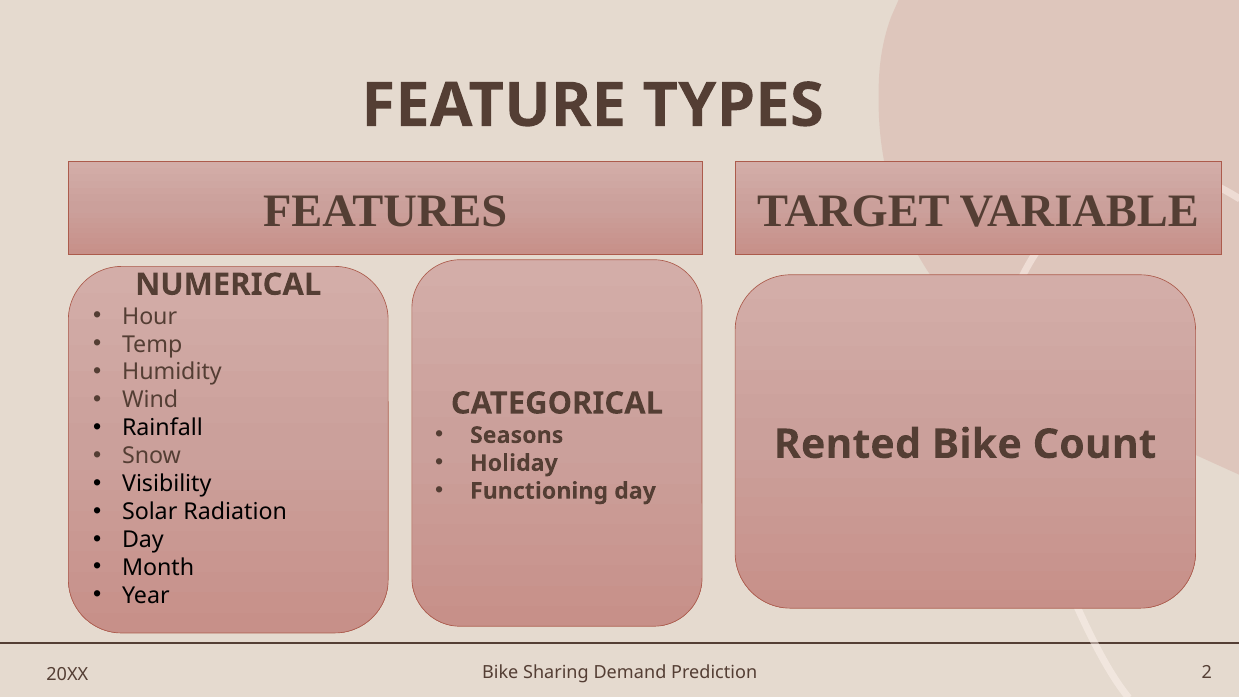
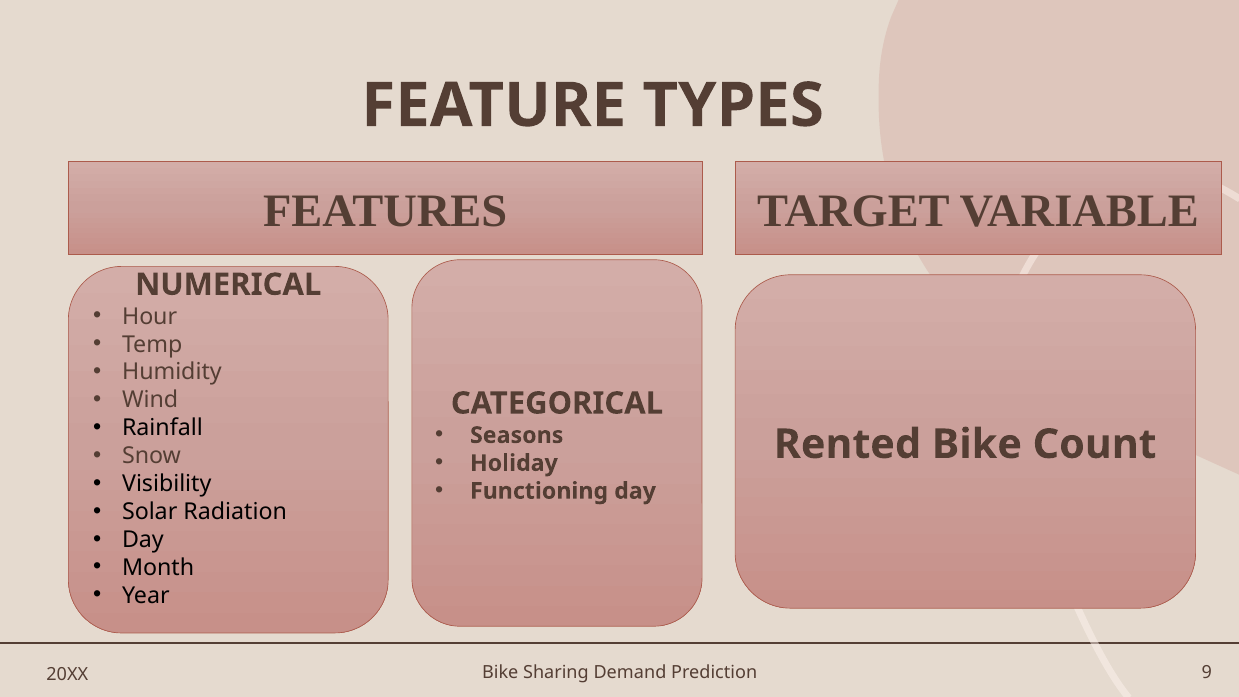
2: 2 -> 9 (1207, 673)
